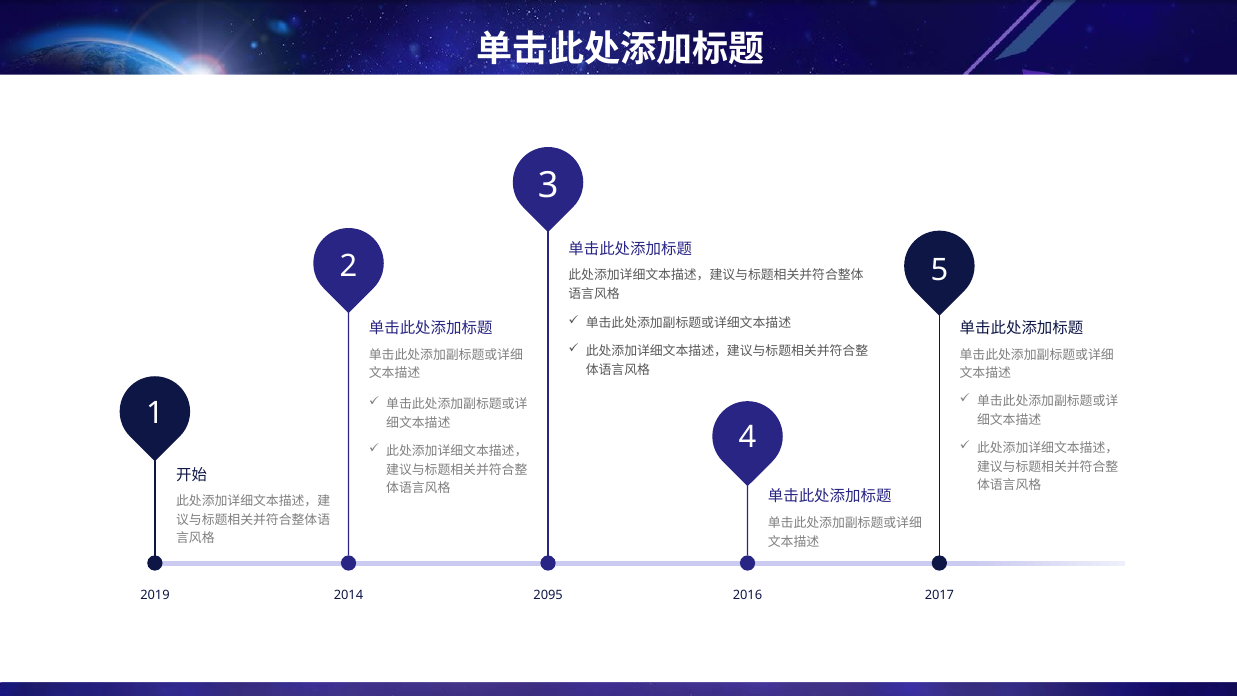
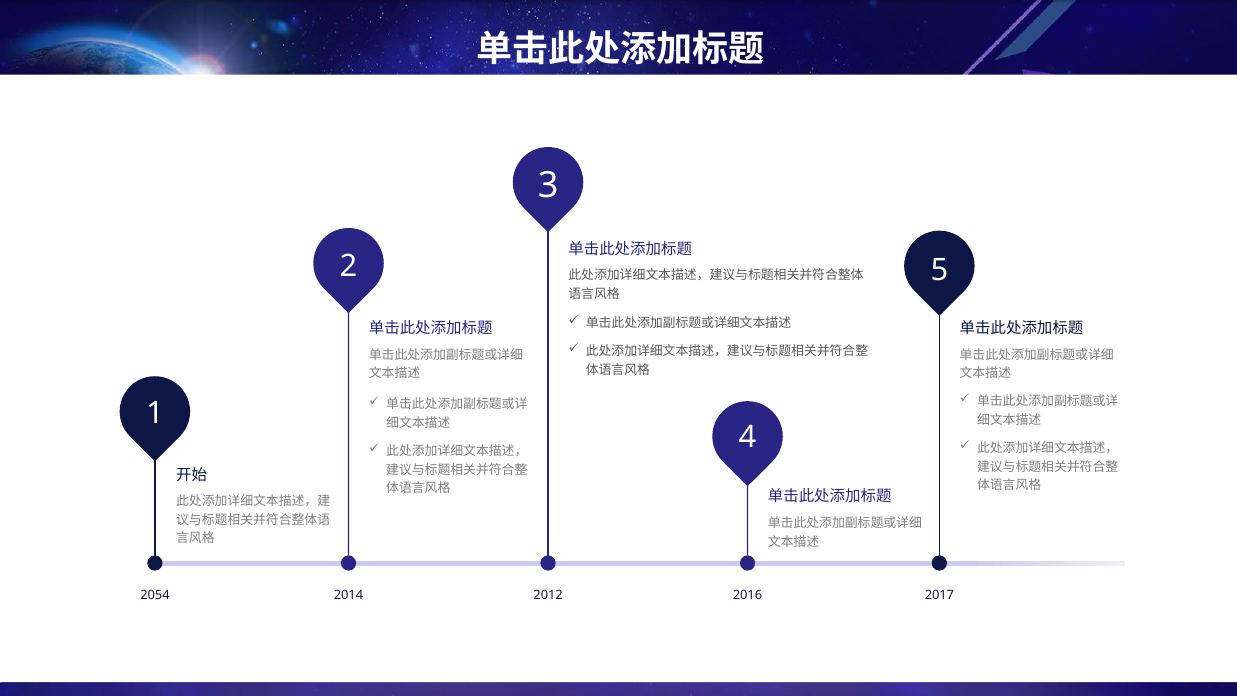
2019: 2019 -> 2054 (155, 595)
2095: 2095 -> 2012 (548, 595)
